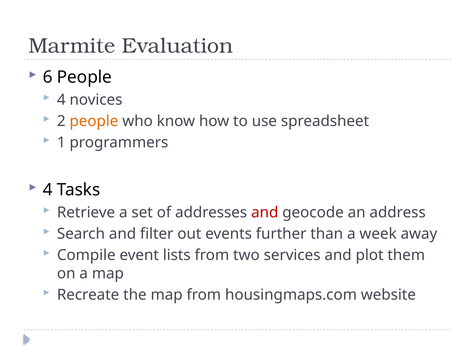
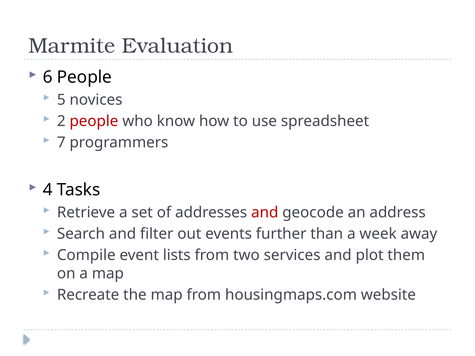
4: 4 -> 5 (61, 100)
people colour: orange -> red (94, 121)
1: 1 -> 7 (61, 143)
